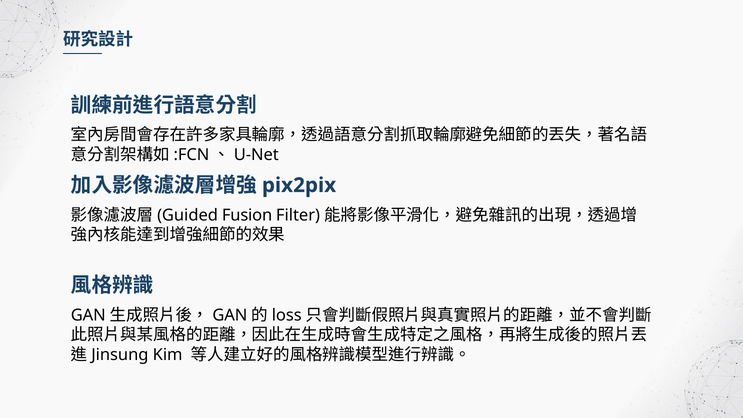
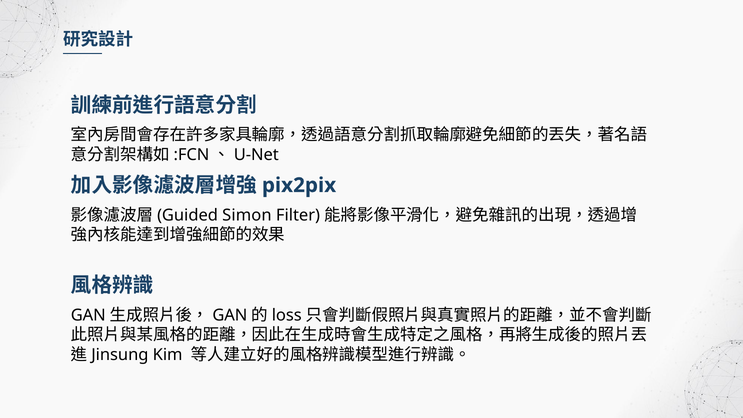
Fusion: Fusion -> Simon (247, 215)
